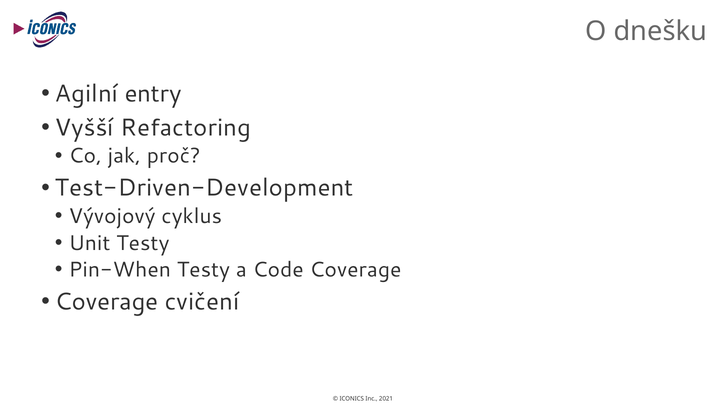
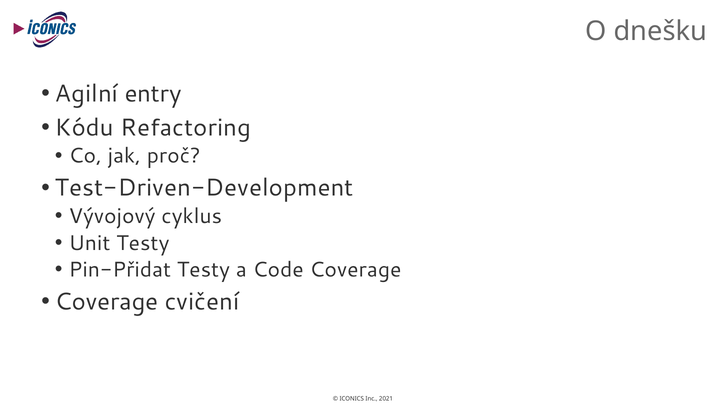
Vyšší: Vyšší -> Kódu (84, 127)
Pin-When: Pin-When -> Pin-Přidat (120, 269)
